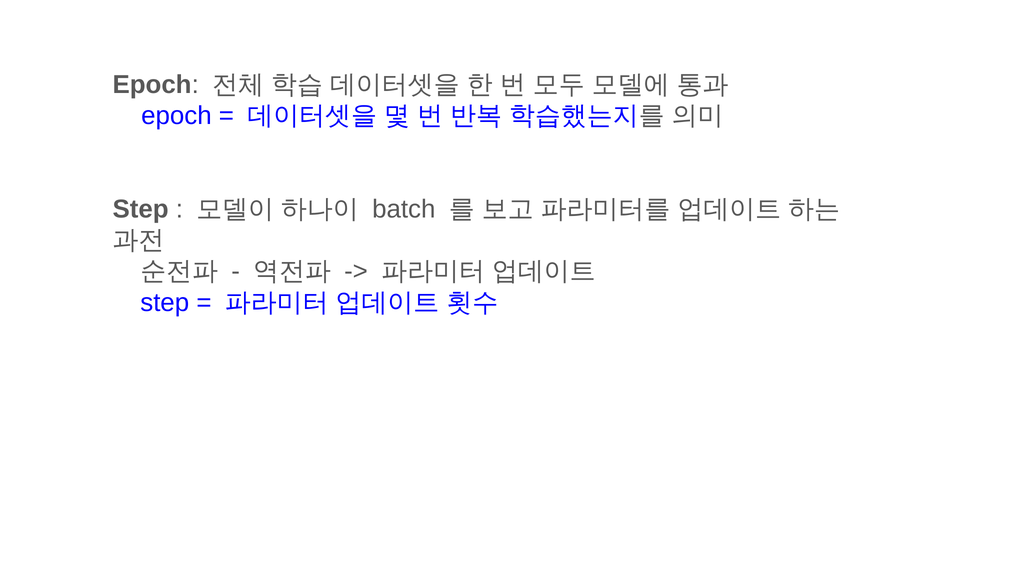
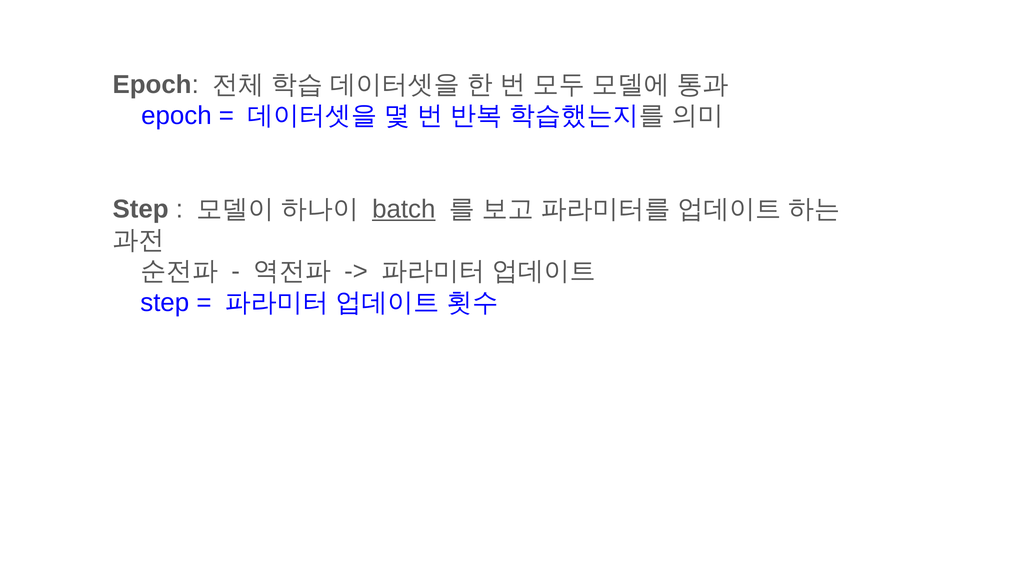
batch underline: none -> present (404, 209)
